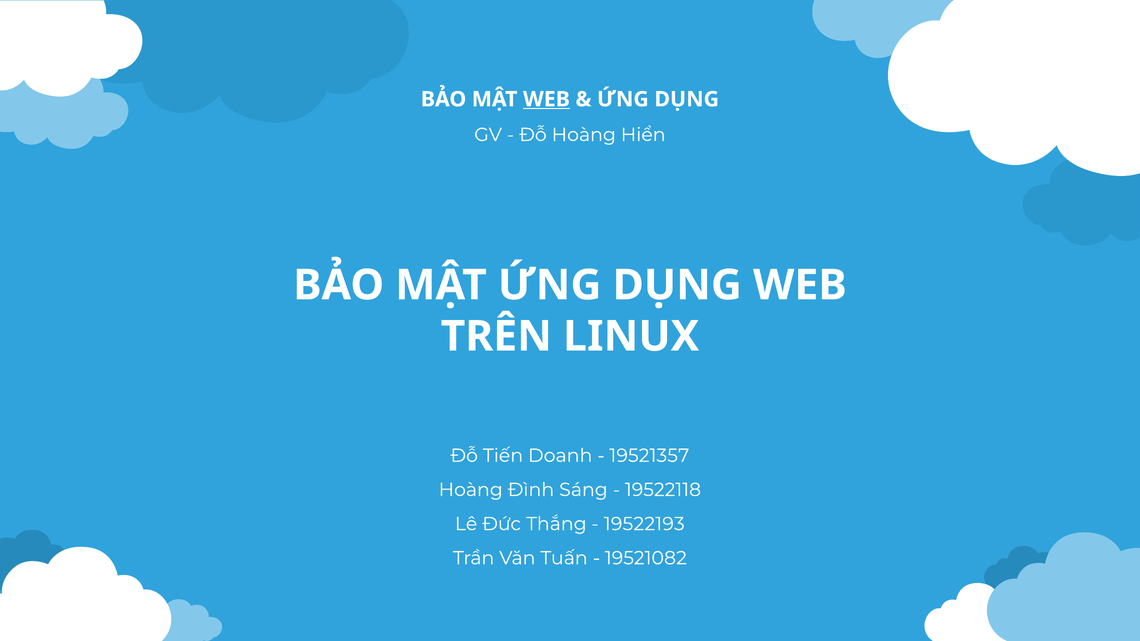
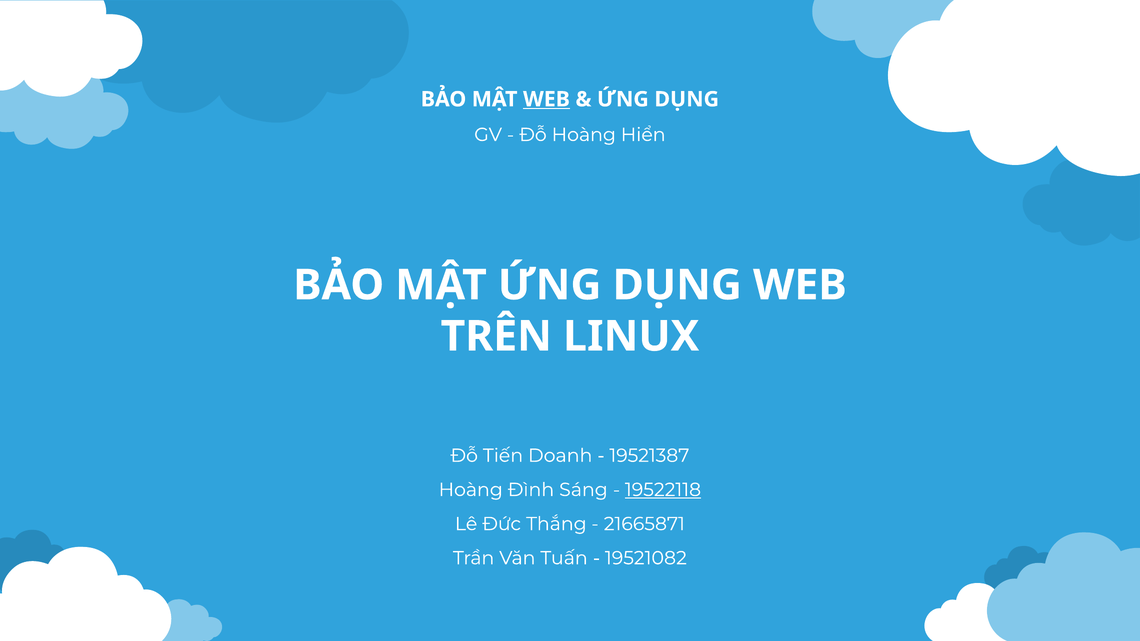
19521357: 19521357 -> 19521387 (649, 456)
19522118 underline: none -> present (663, 490)
19522193: 19522193 -> 21665871 (644, 524)
